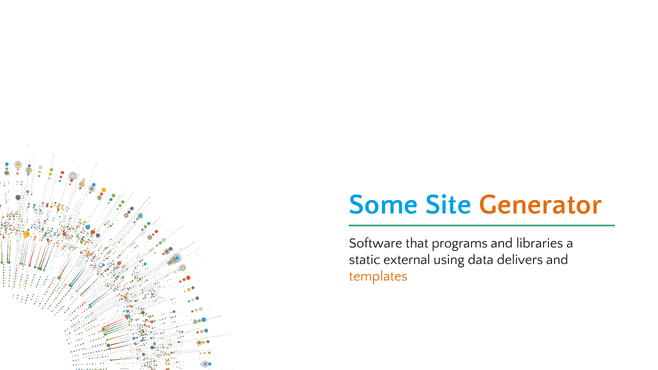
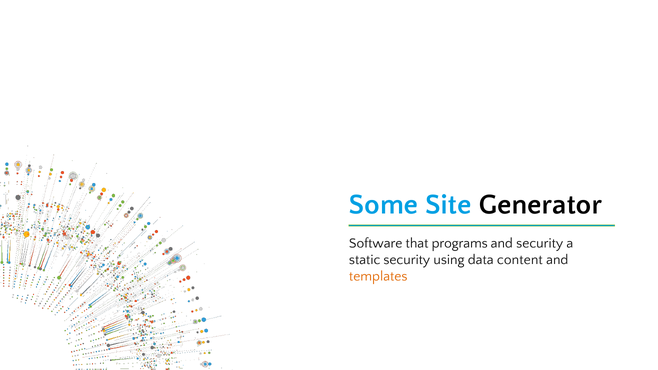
Generator colour: orange -> black (540, 204)
and libraries: libraries -> security (540, 243)
static external: external -> security (407, 260)
delivers: delivers -> content (520, 260)
